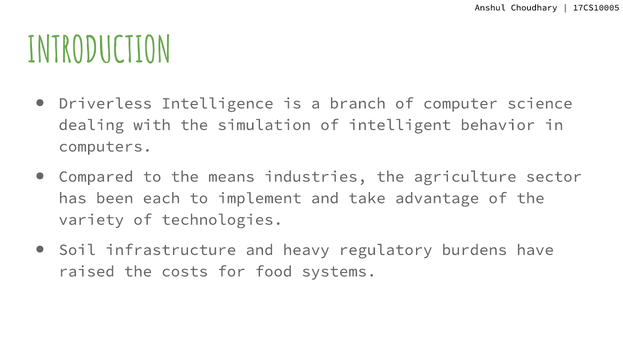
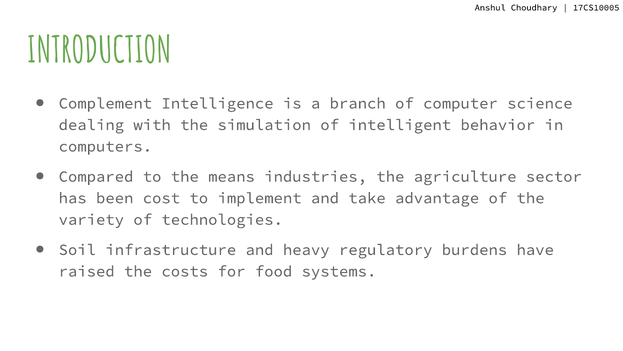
Driverless: Driverless -> Complement (105, 103)
each: each -> cost (161, 198)
